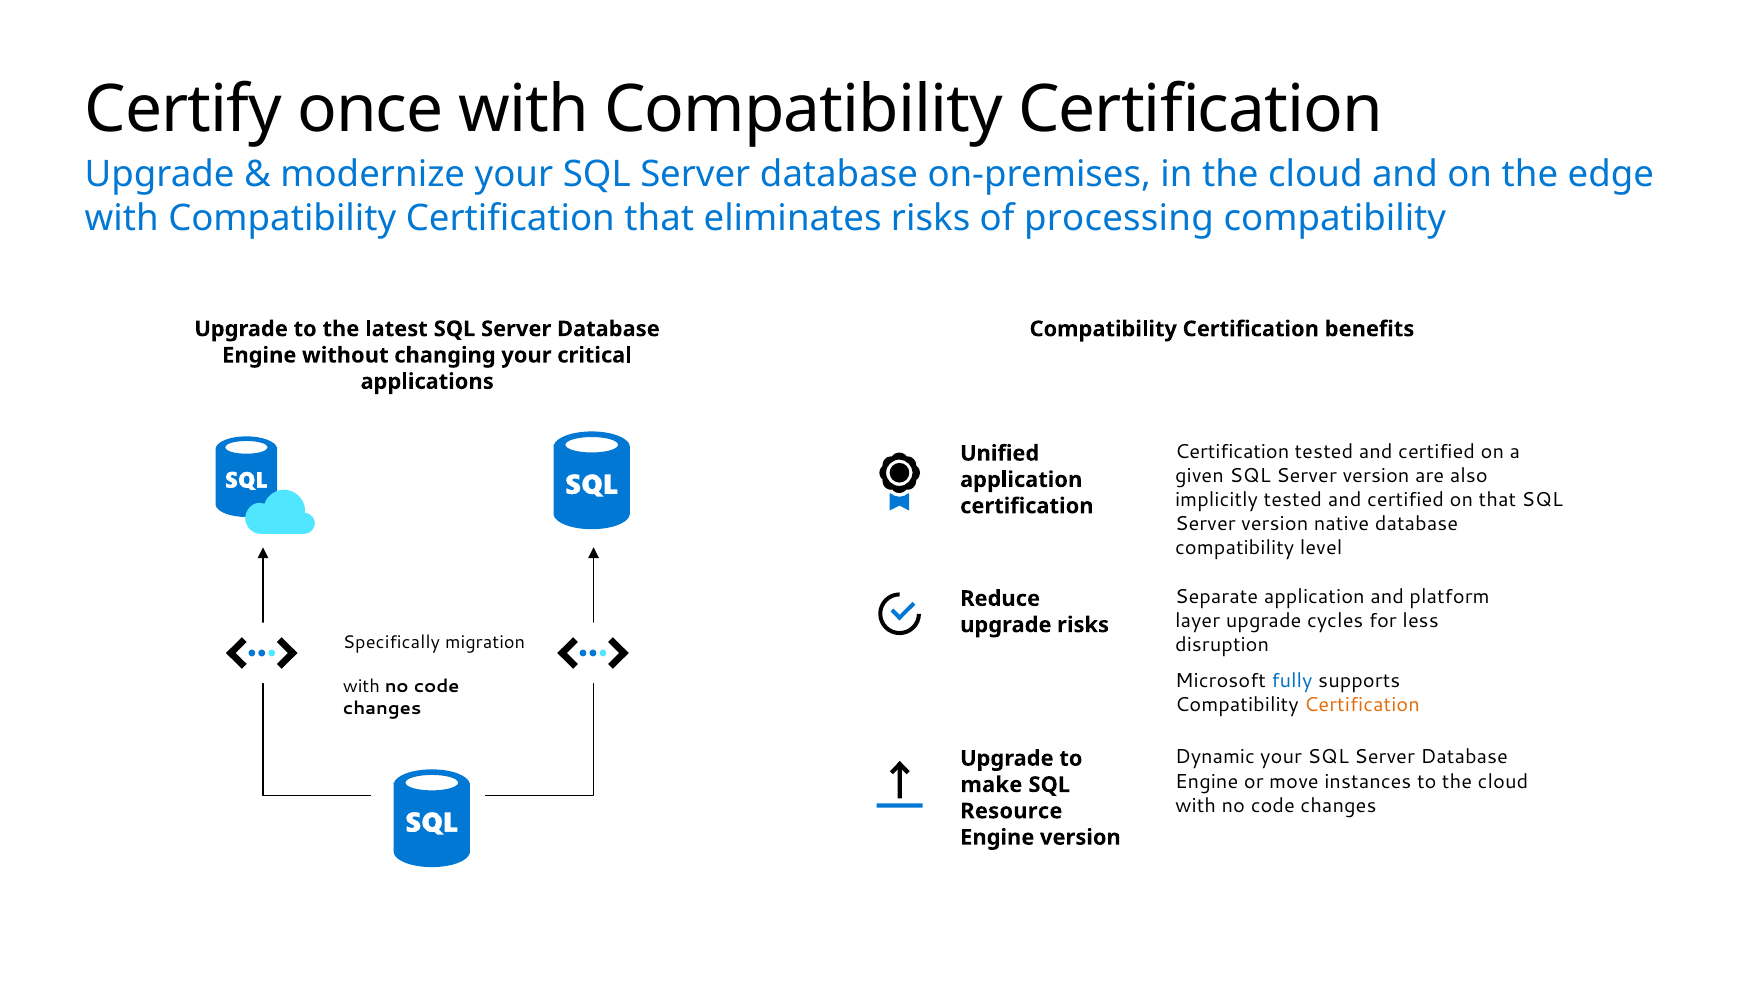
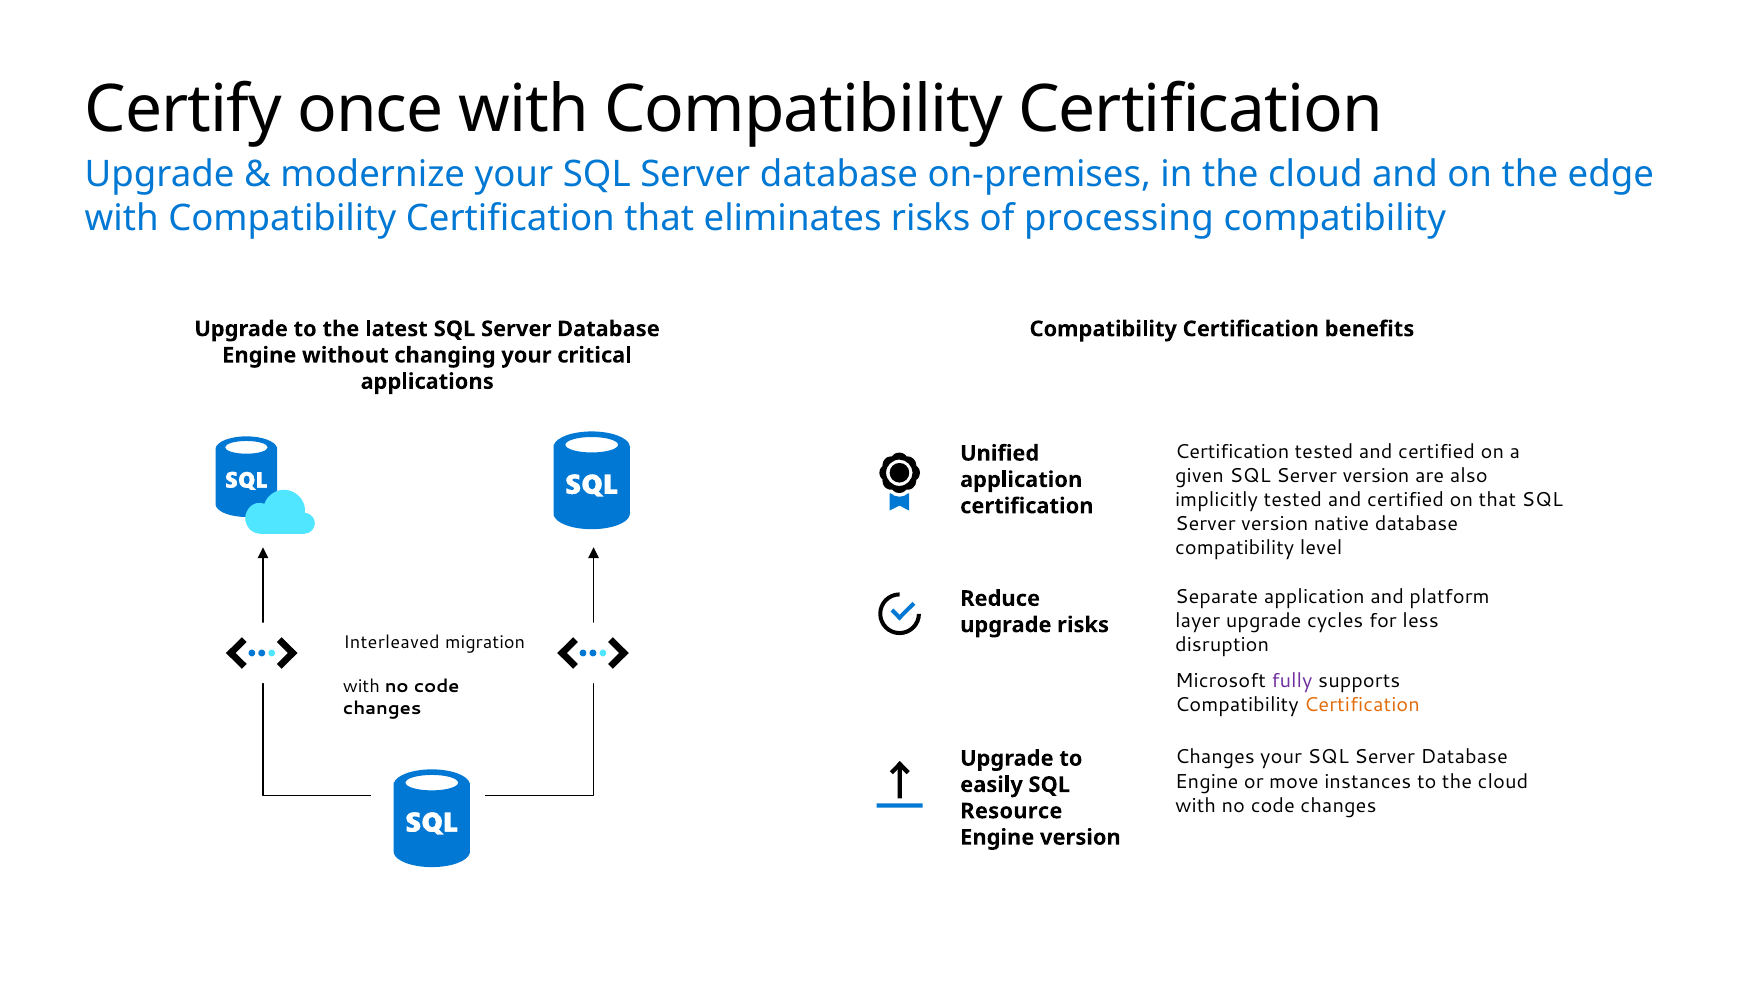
Specifically: Specifically -> Interleaved (391, 643)
fully colour: blue -> purple (1292, 681)
Dynamic: Dynamic -> Changes (1215, 757)
make: make -> easily (992, 785)
